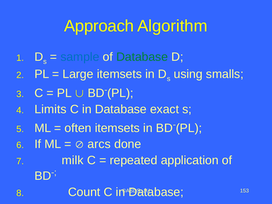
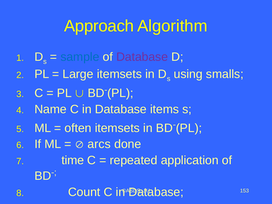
Database colour: green -> purple (142, 57)
Limits: Limits -> Name (51, 109)
exact: exact -> items (165, 109)
milk: milk -> time (73, 160)
